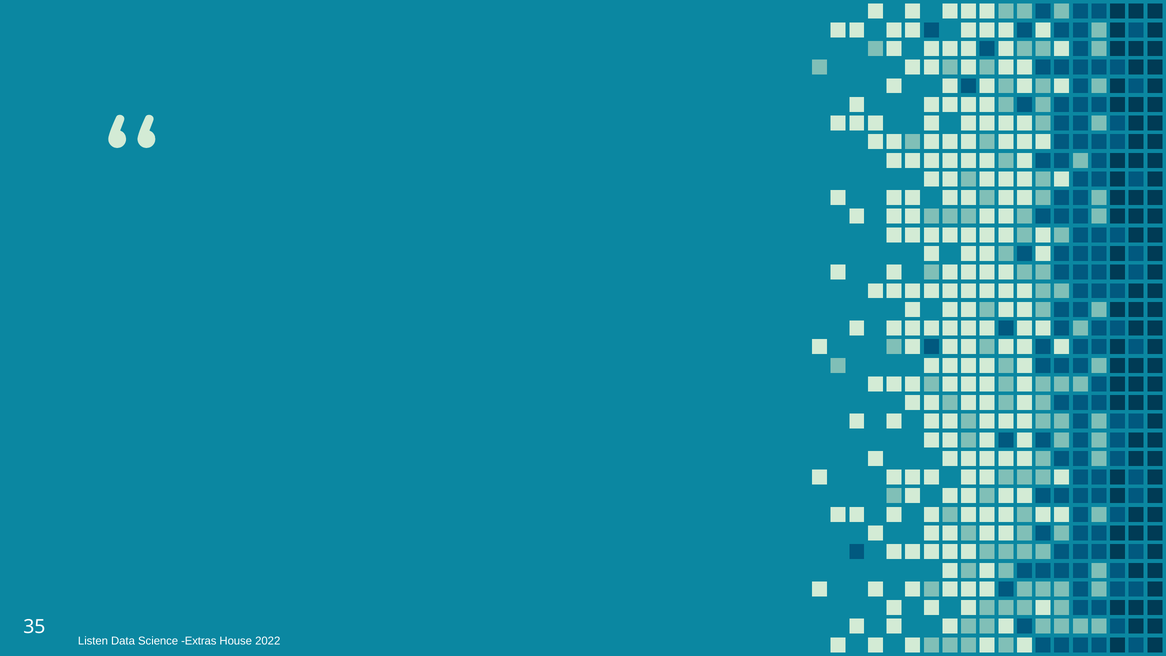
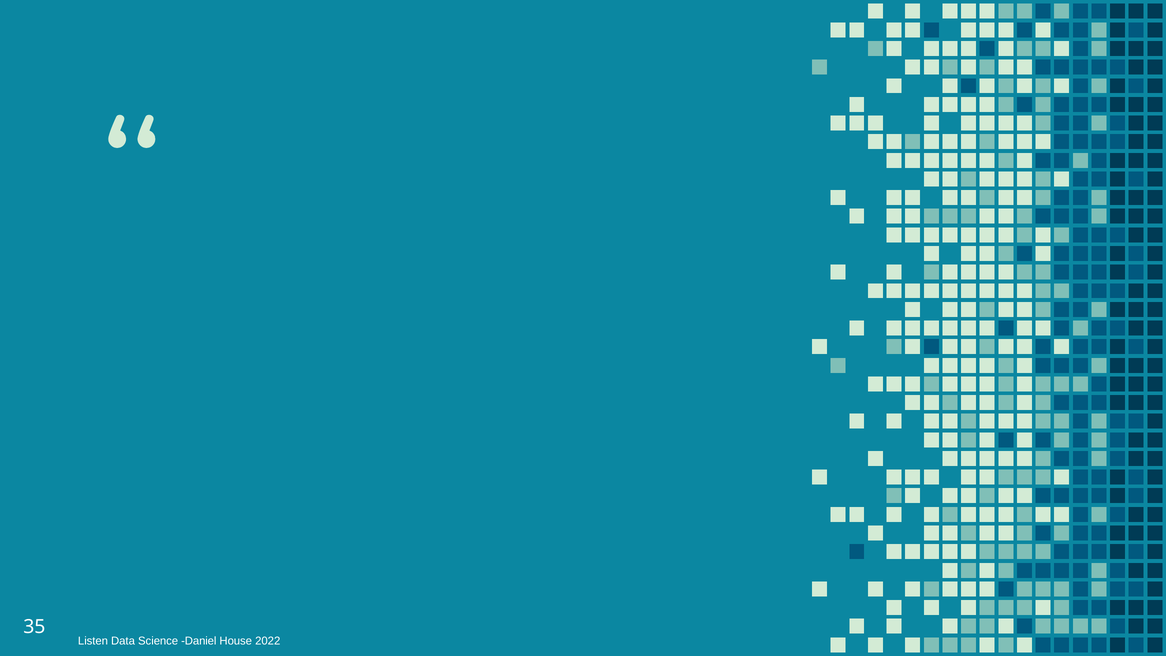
Extras: Extras -> Daniel (199, 641)
